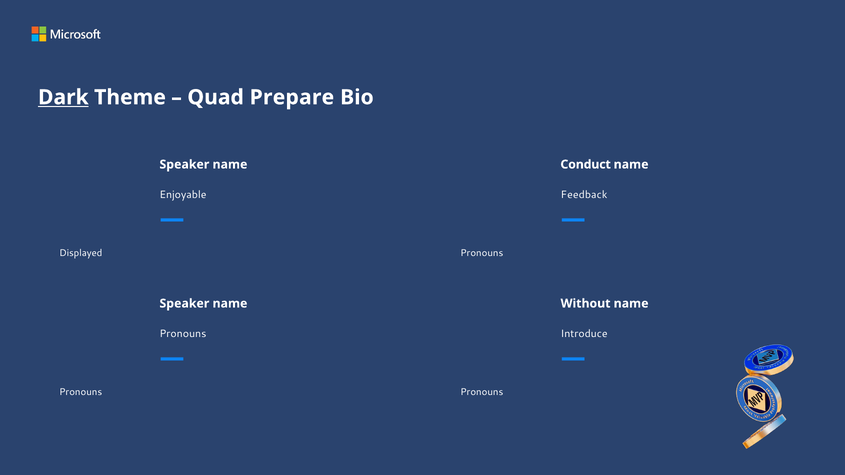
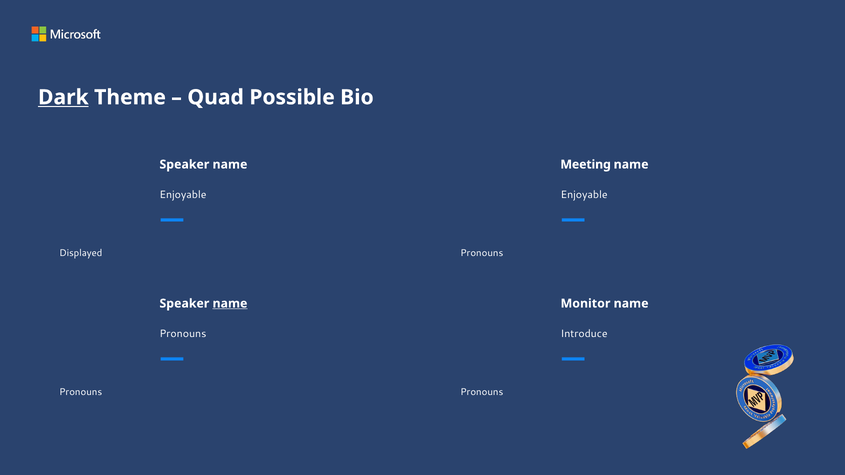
Prepare: Prepare -> Possible (292, 97)
Conduct: Conduct -> Meeting (586, 165)
Feedback: Feedback -> Enjoyable (584, 195)
name underline: none -> present (230, 304)
Without: Without -> Monitor (586, 304)
